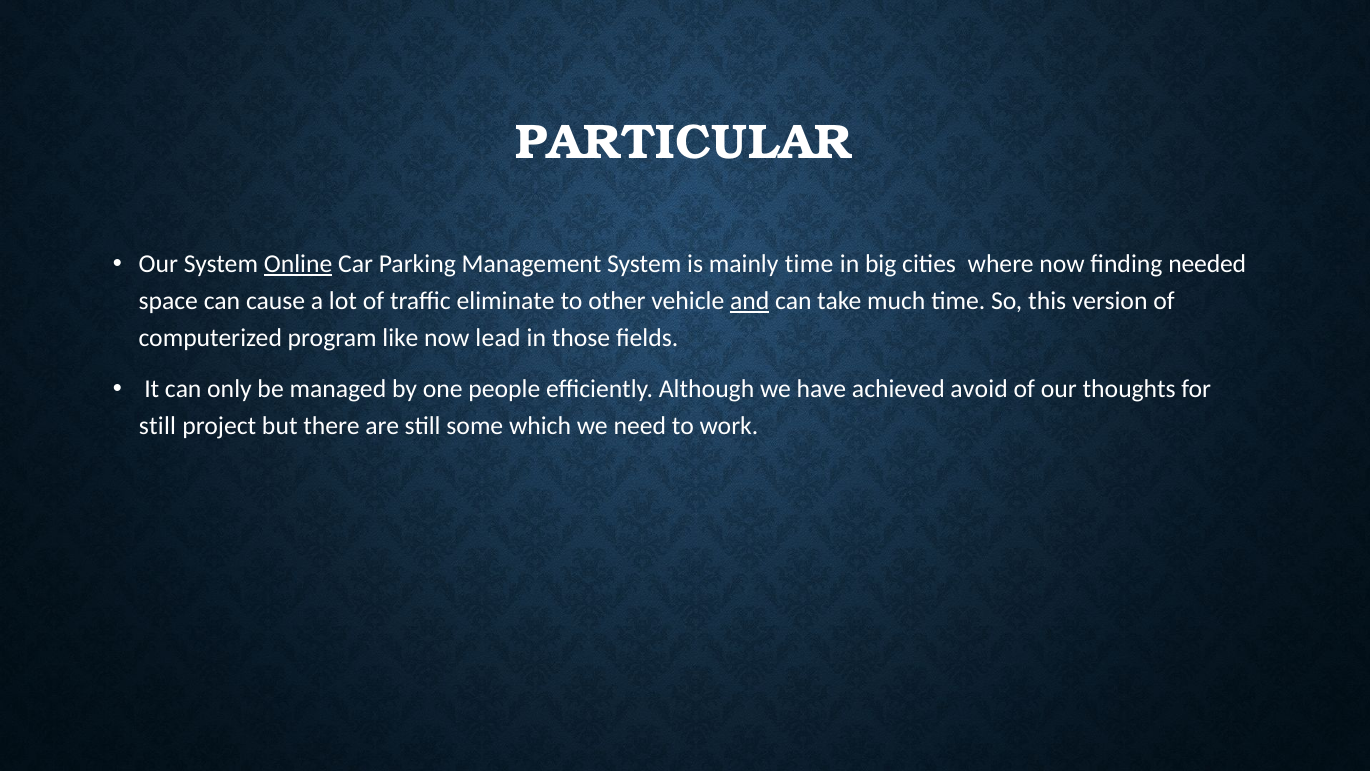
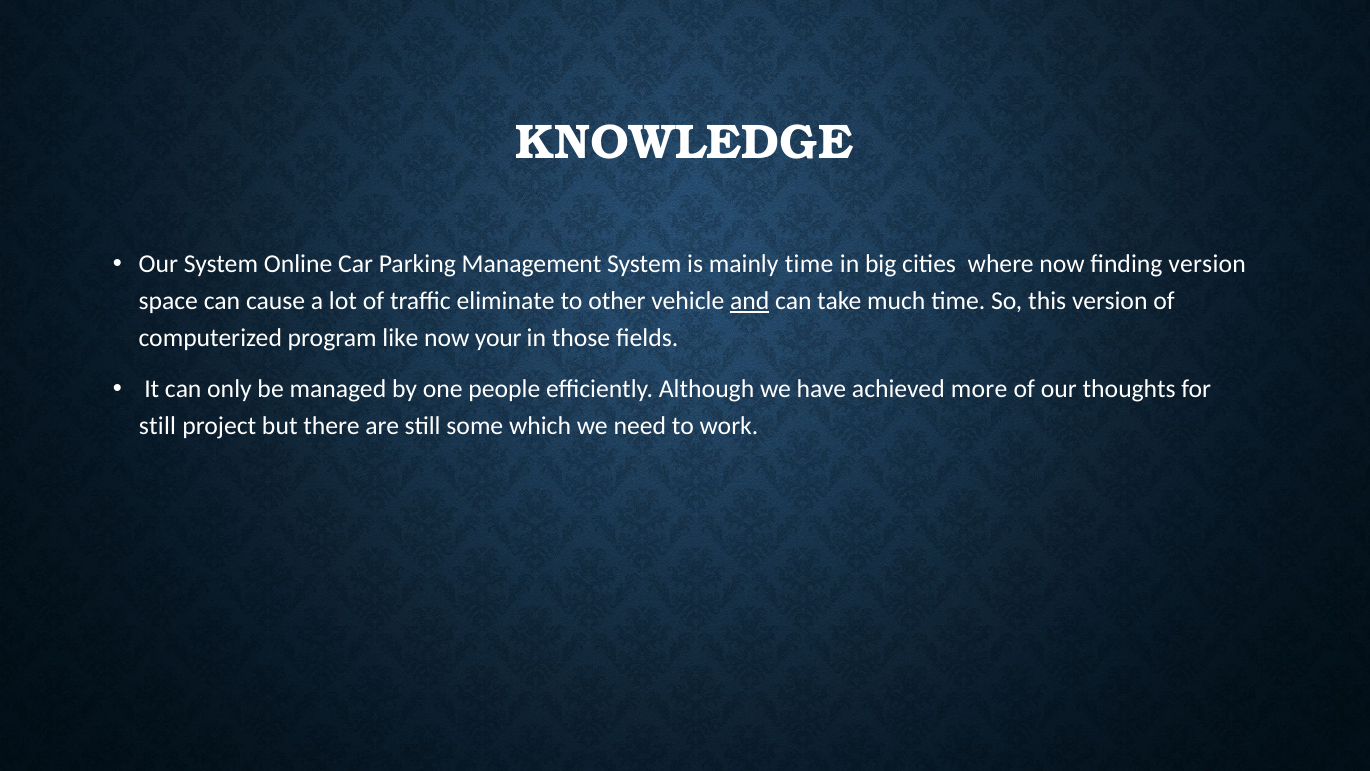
PARTICULAR: PARTICULAR -> KNOWLEDGE (684, 143)
Online underline: present -> none (298, 264)
finding needed: needed -> version (1207, 264)
lead: lead -> your (498, 338)
avoid: avoid -> more (979, 389)
